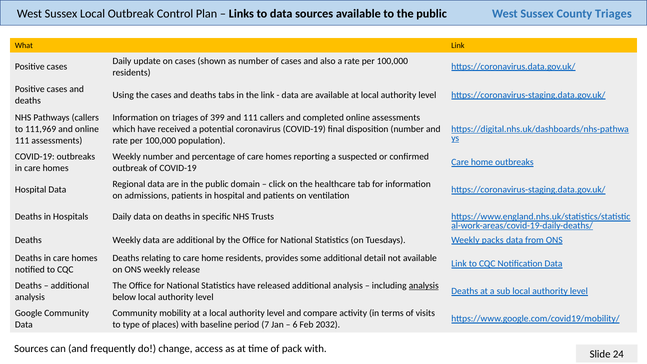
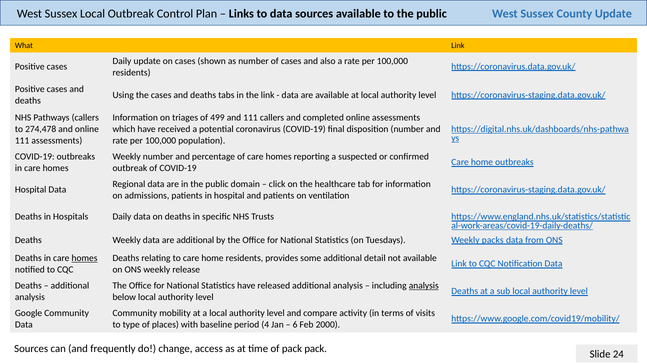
County Triages: Triages -> Update (613, 14)
399: 399 -> 499 (217, 118)
111,969: 111,969 -> 274,478 (41, 129)
homes underline: none -> present (85, 258)
7: 7 -> 4 (265, 325)
2032: 2032 -> 2000 (328, 325)
pack with: with -> pack (316, 349)
